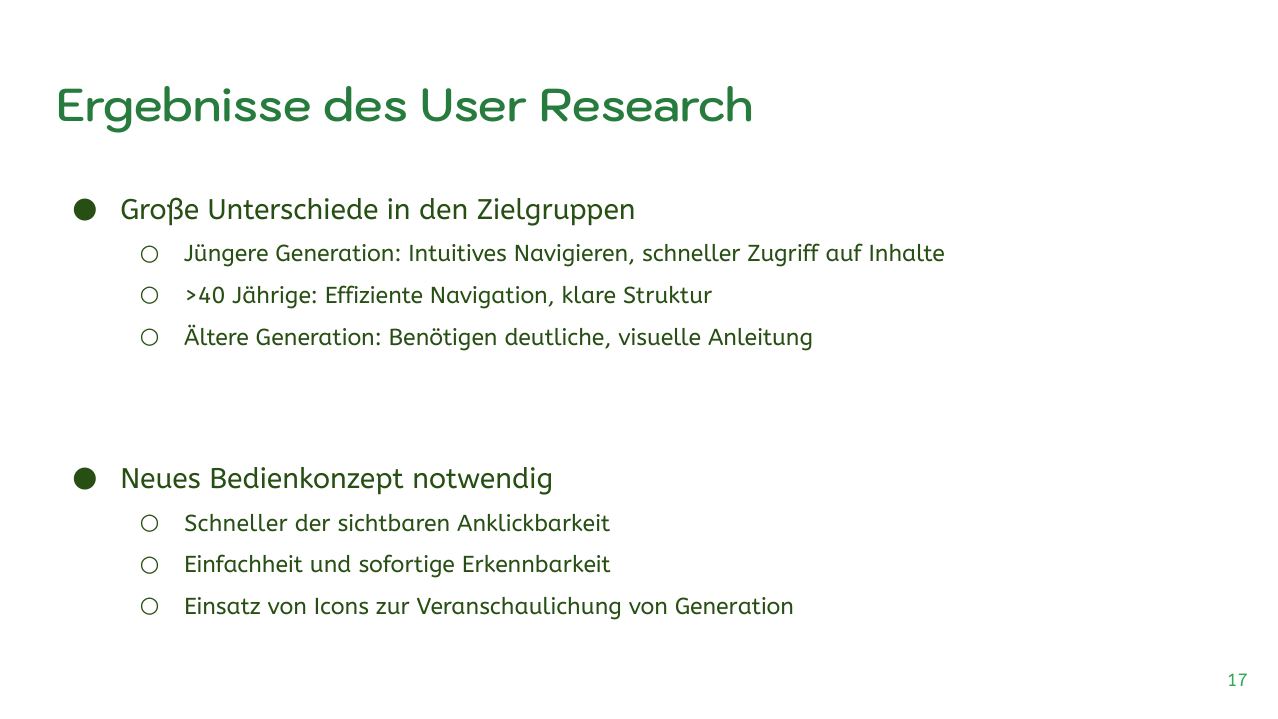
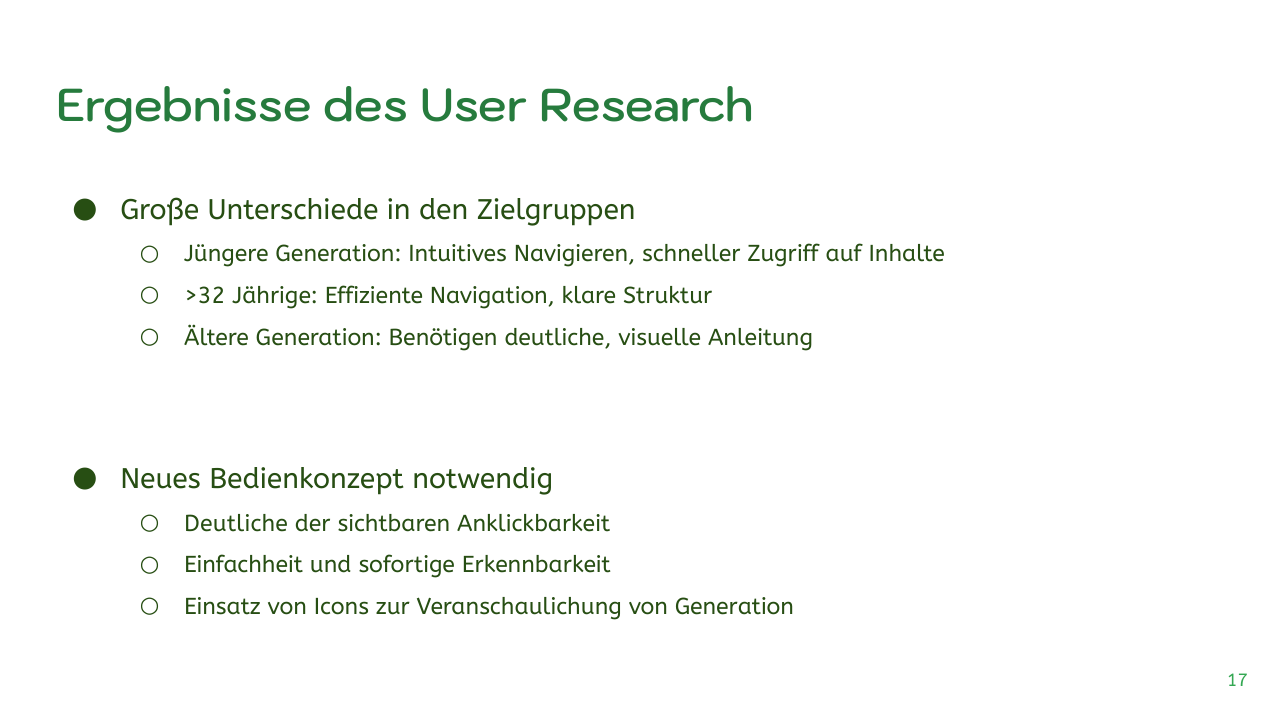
>40: >40 -> >32 (205, 296)
Schneller: Schneller -> Deutliche (236, 524)
